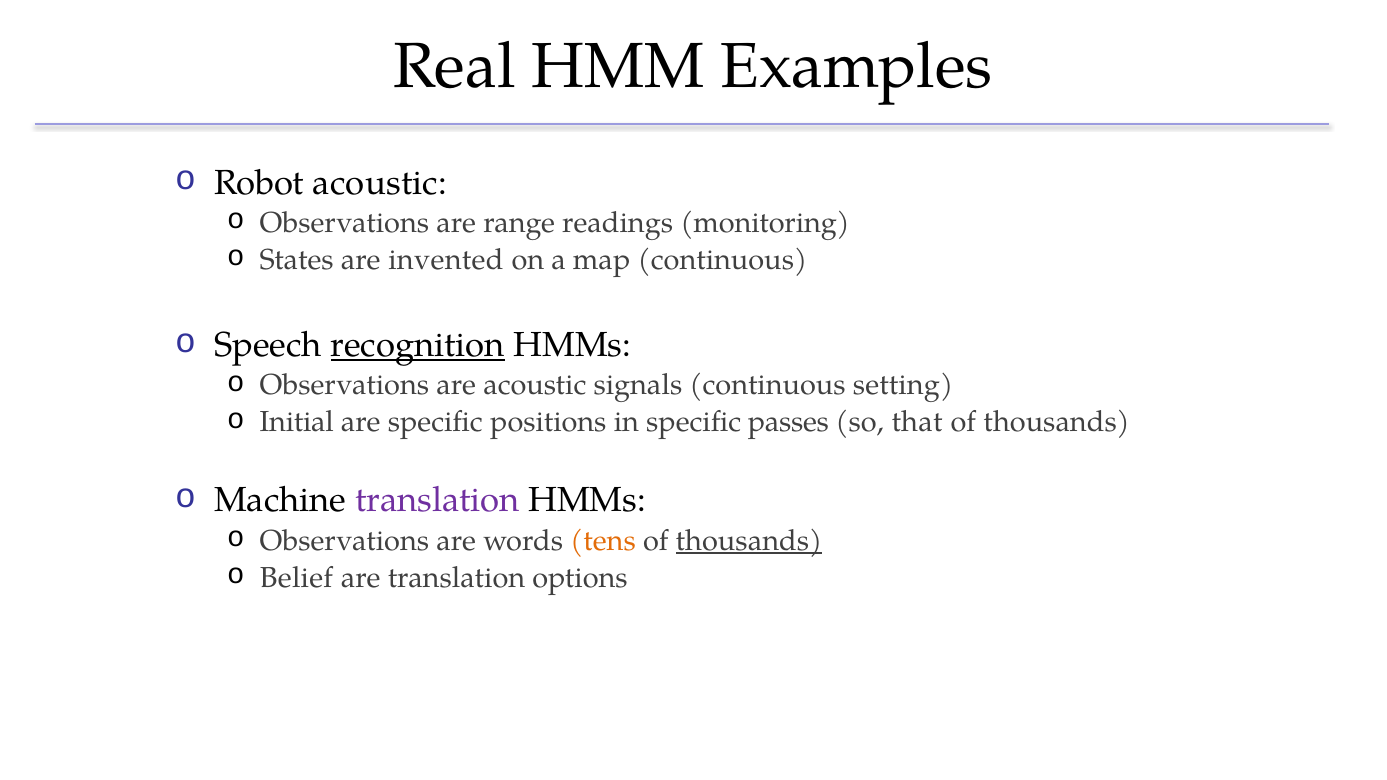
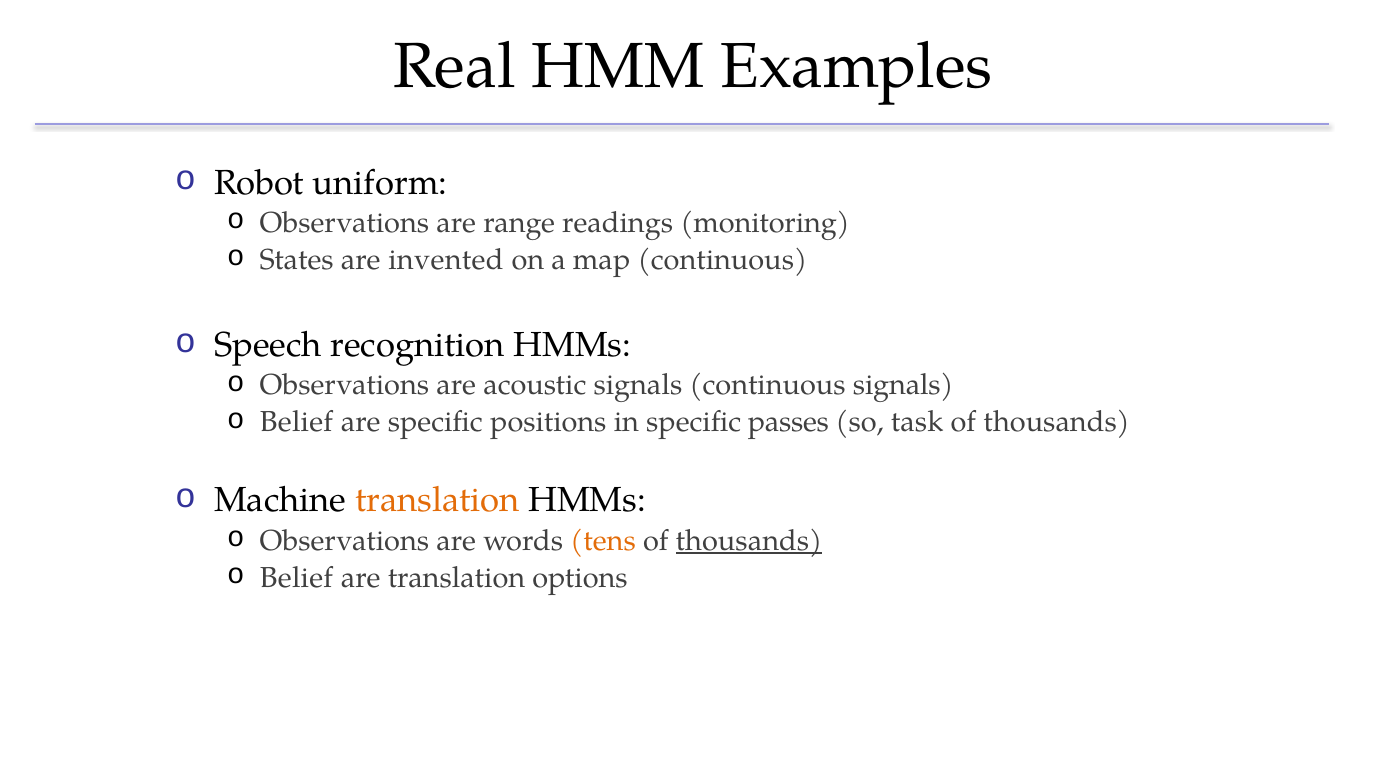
Robot acoustic: acoustic -> uniform (380, 183)
recognition underline: present -> none (418, 345)
continuous setting: setting -> signals (903, 385)
Initial: Initial -> Belief (296, 422)
that: that -> task (917, 422)
translation colour: purple -> orange (437, 501)
